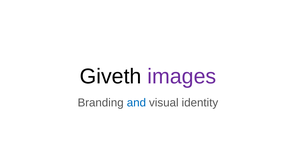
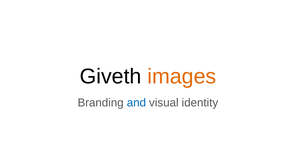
images colour: purple -> orange (182, 76)
